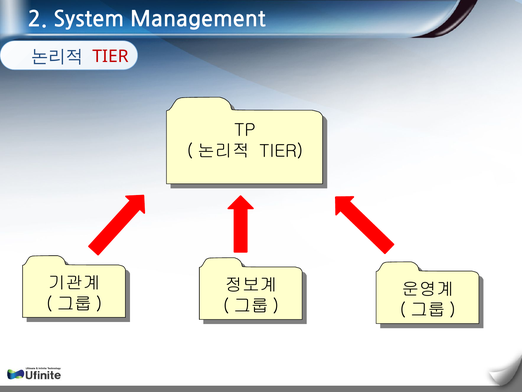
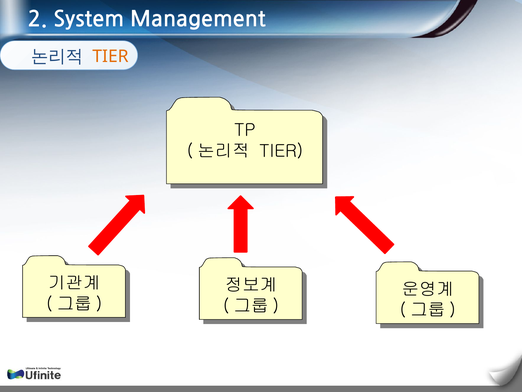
TIER colour: red -> orange (110, 56)
